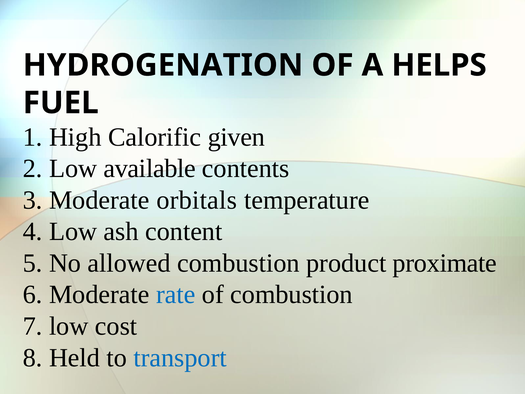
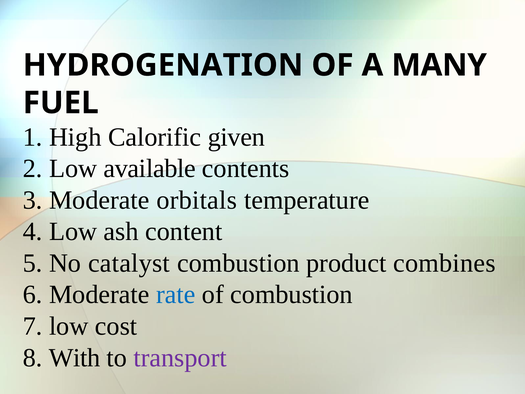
HELPS: HELPS -> MANY (439, 65)
allowed: allowed -> catalyst (129, 263)
proximate: proximate -> combines (444, 263)
Held: Held -> With (75, 357)
transport colour: blue -> purple (180, 357)
